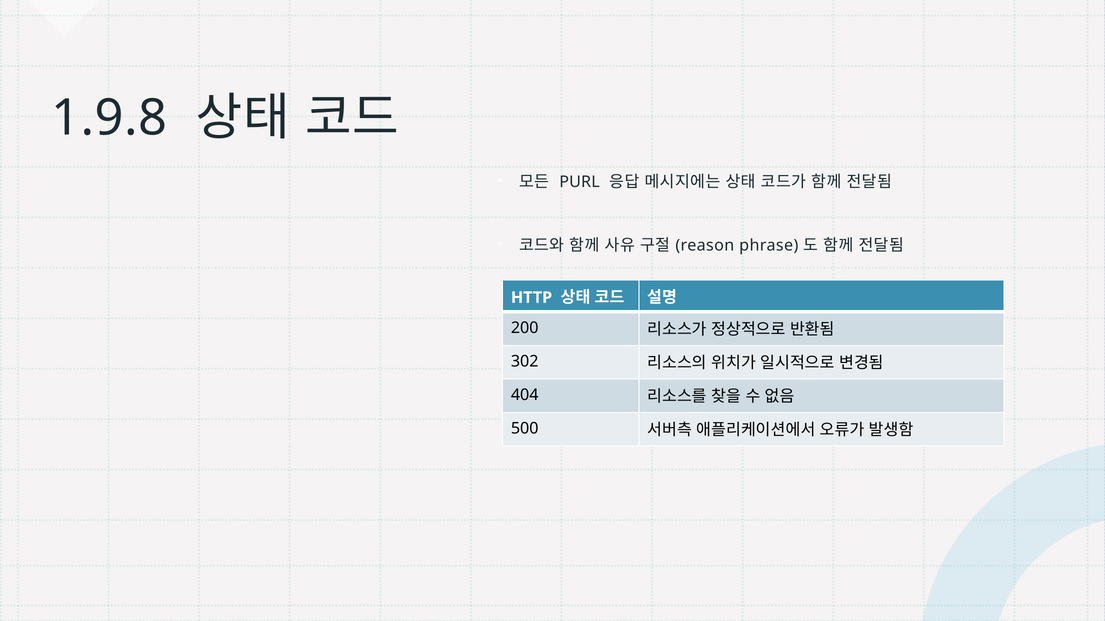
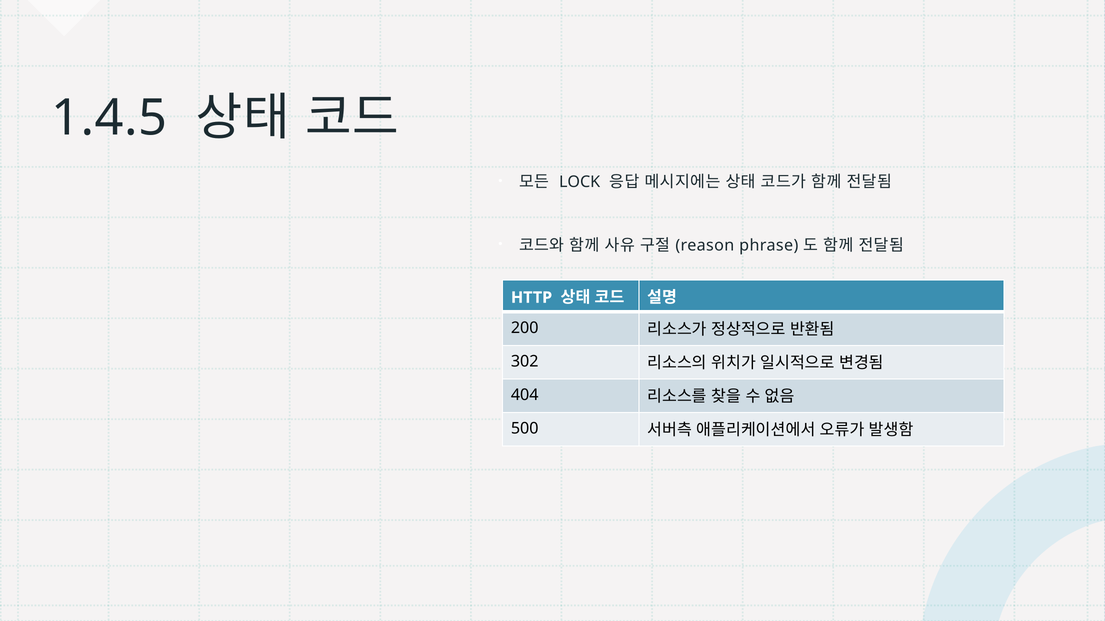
1.9.8: 1.9.8 -> 1.4.5 (109, 118)
PURL: PURL -> LOCK (580, 182)
